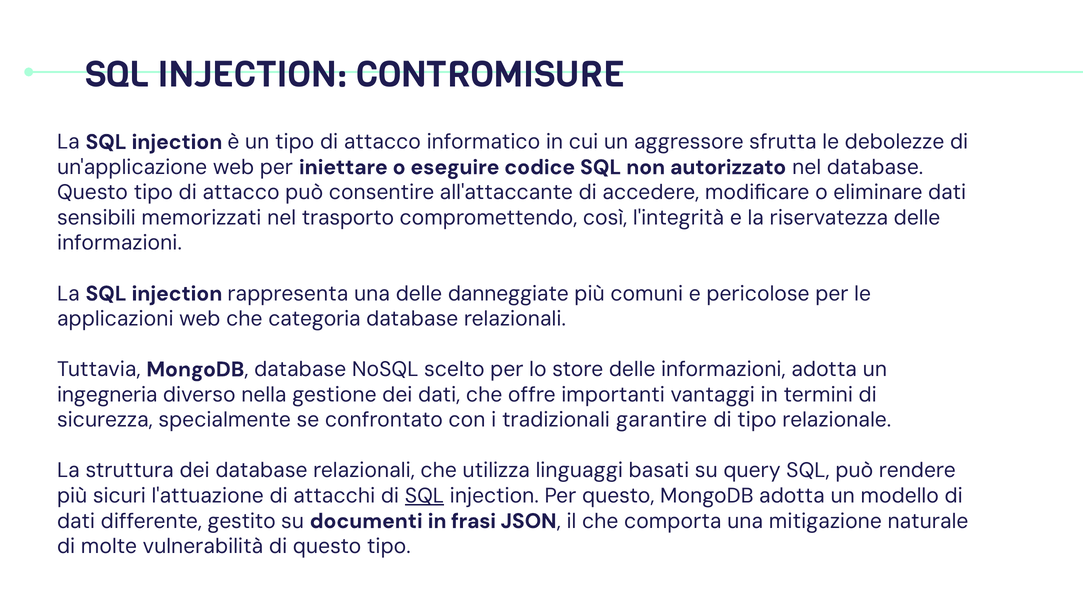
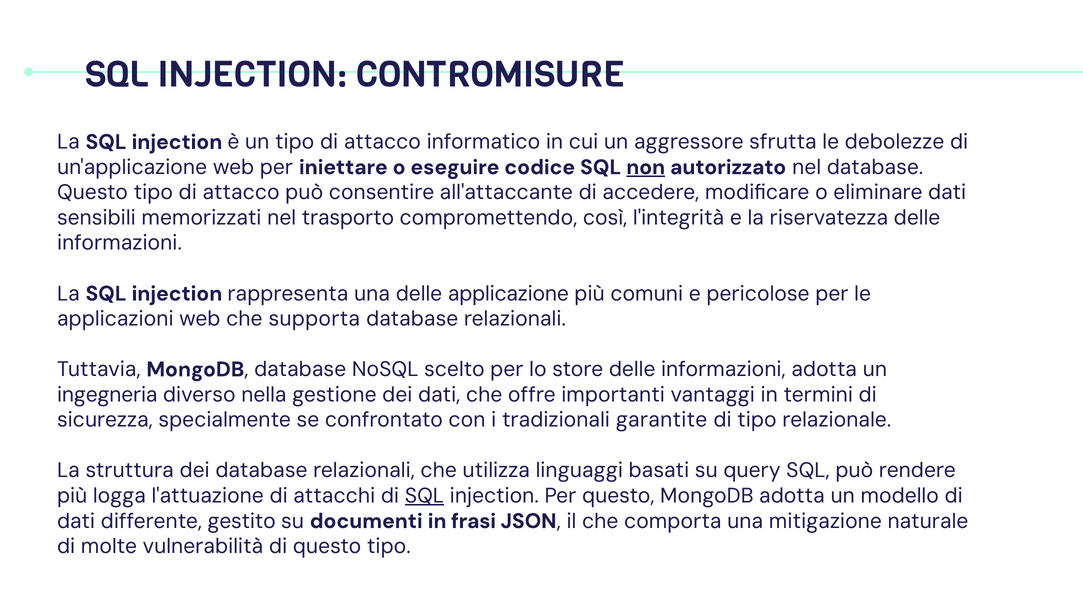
non underline: none -> present (646, 167)
danneggiate: danneggiate -> applicazione (508, 294)
categoria: categoria -> supporta (314, 319)
garantire: garantire -> garantite (662, 420)
sicuri: sicuri -> logga (119, 496)
